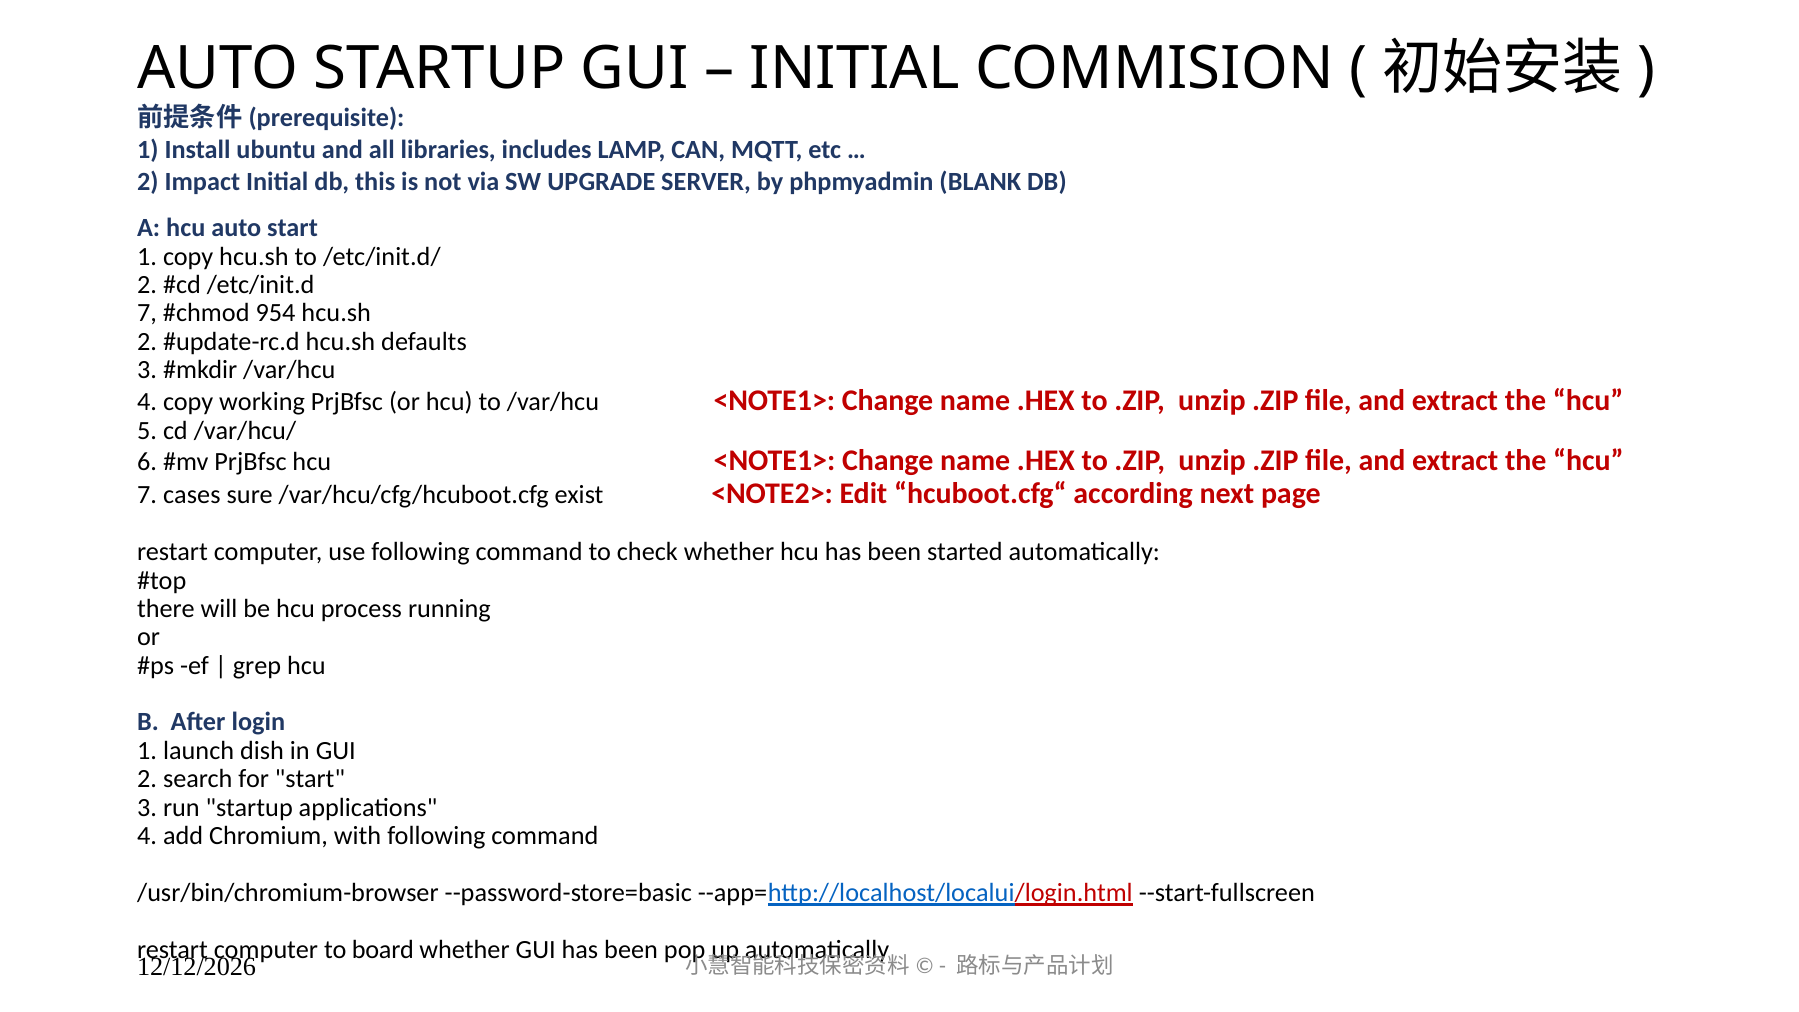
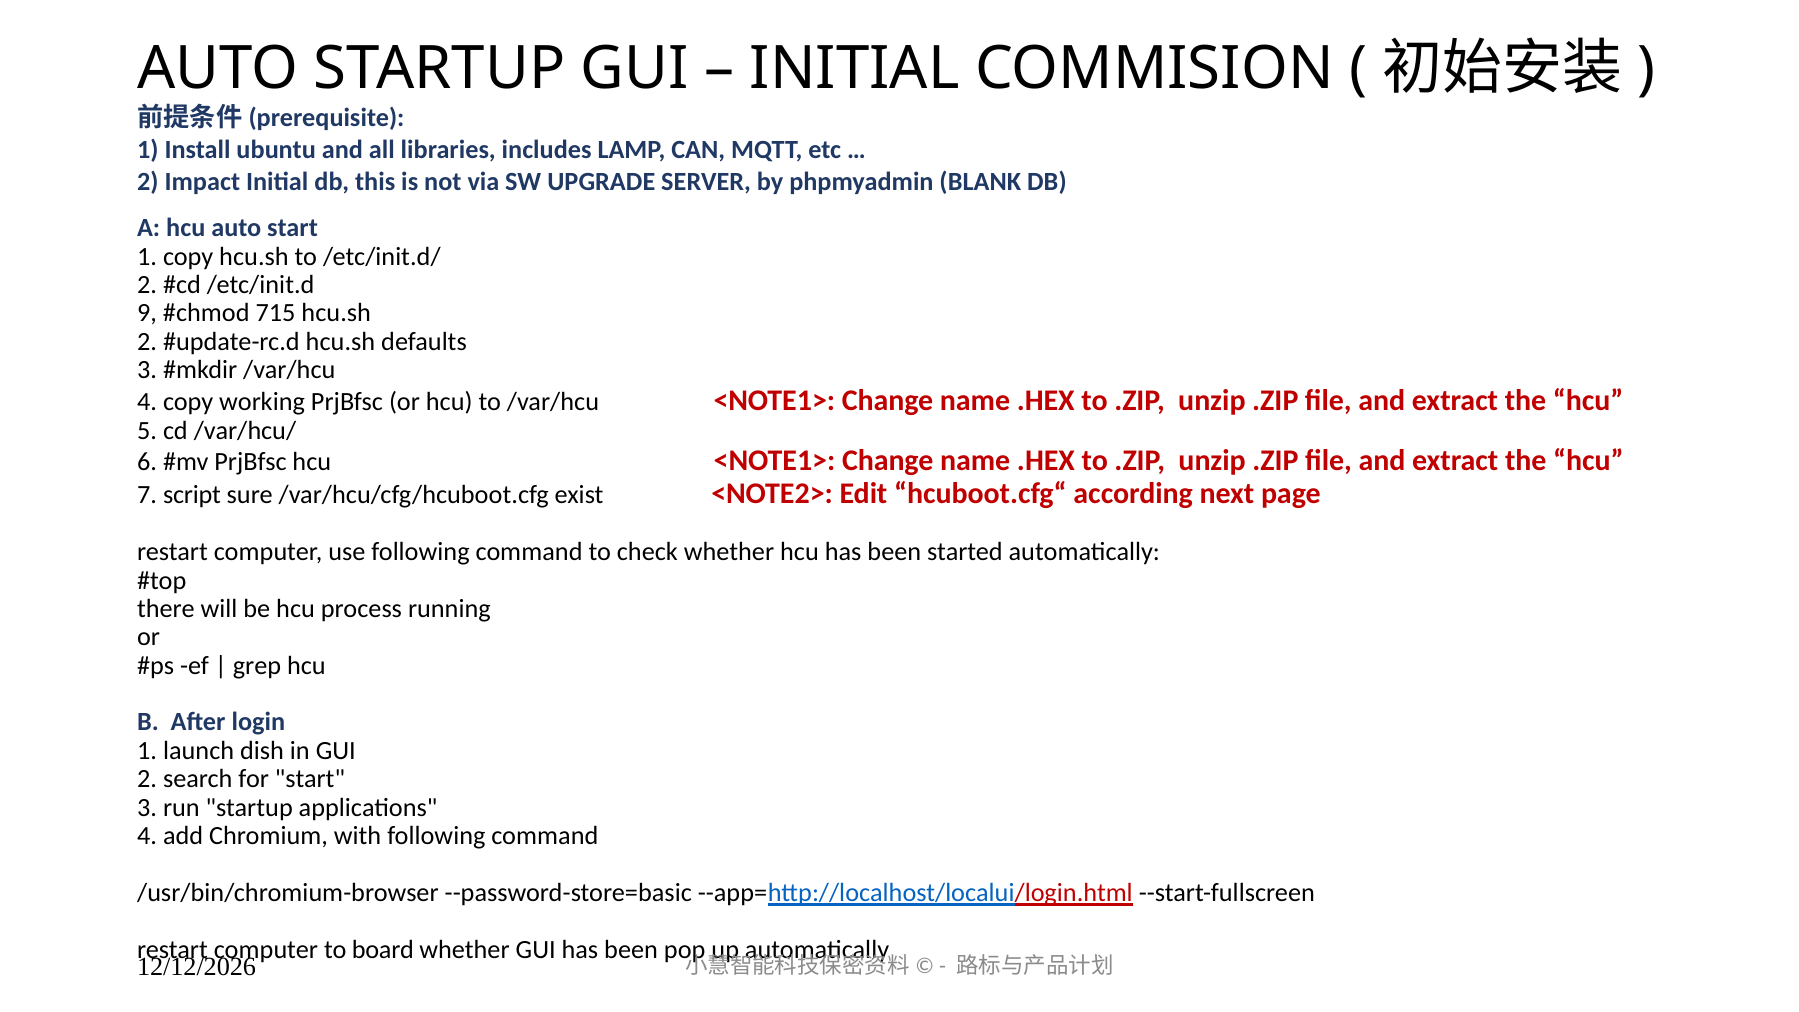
7: 7 -> 9 (147, 313)
954: 954 -> 715 (275, 313)
cases: cases -> script (192, 495)
